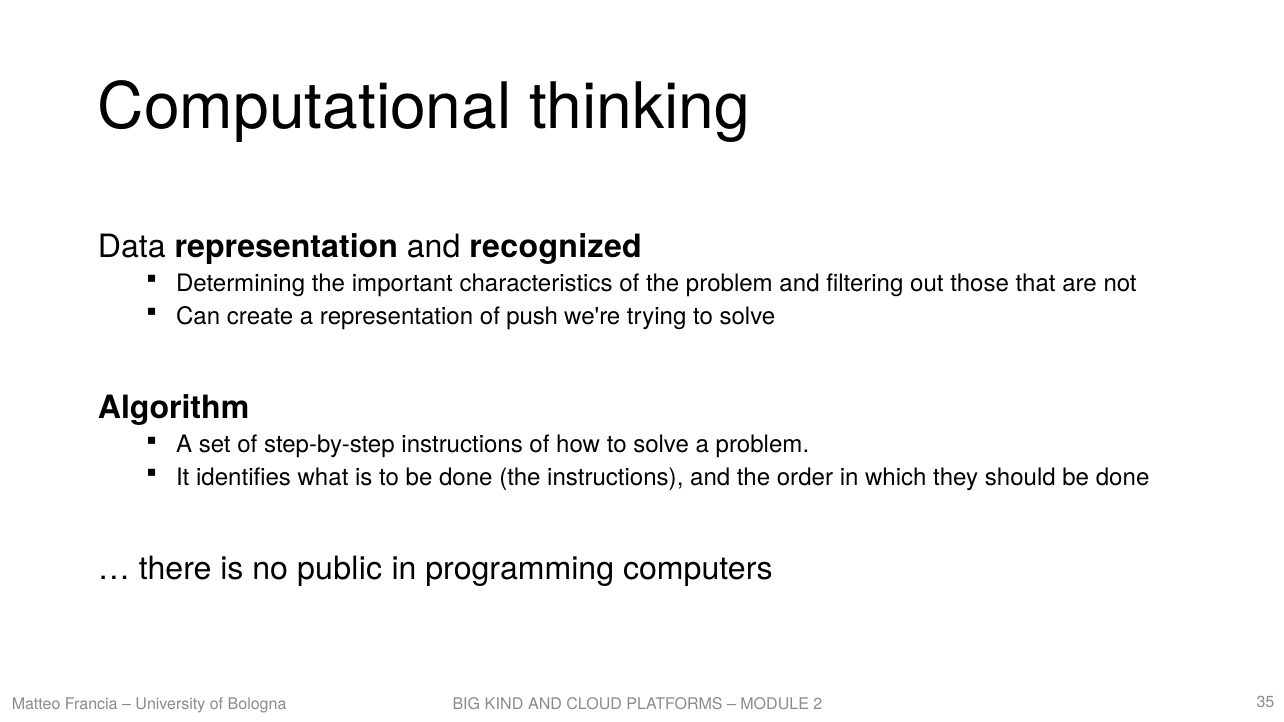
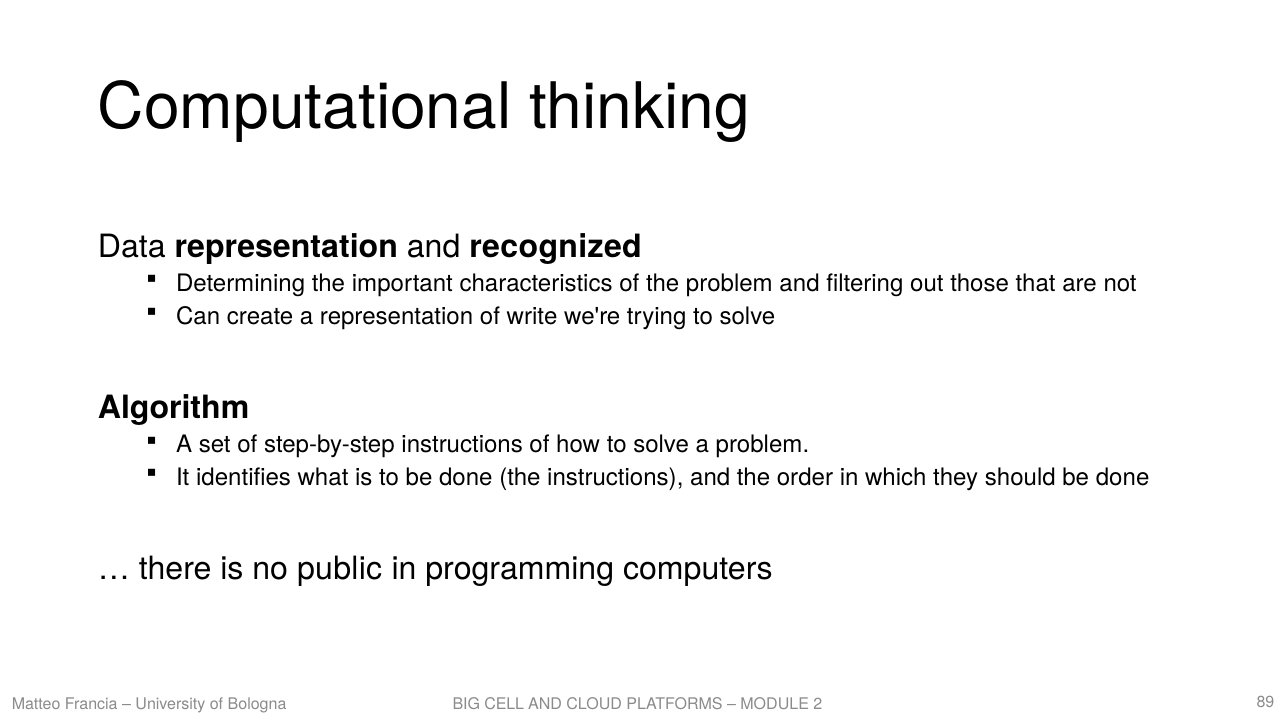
push: push -> write (532, 316)
KIND: KIND -> CELL (504, 704)
35: 35 -> 89 (1265, 702)
